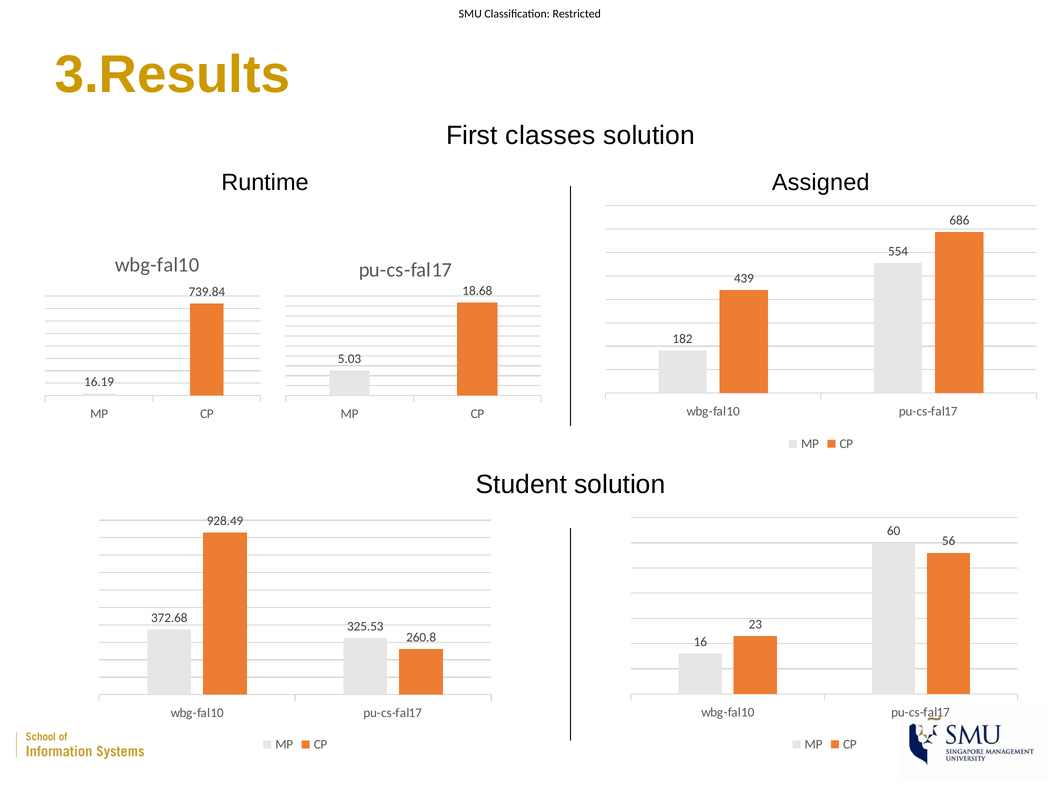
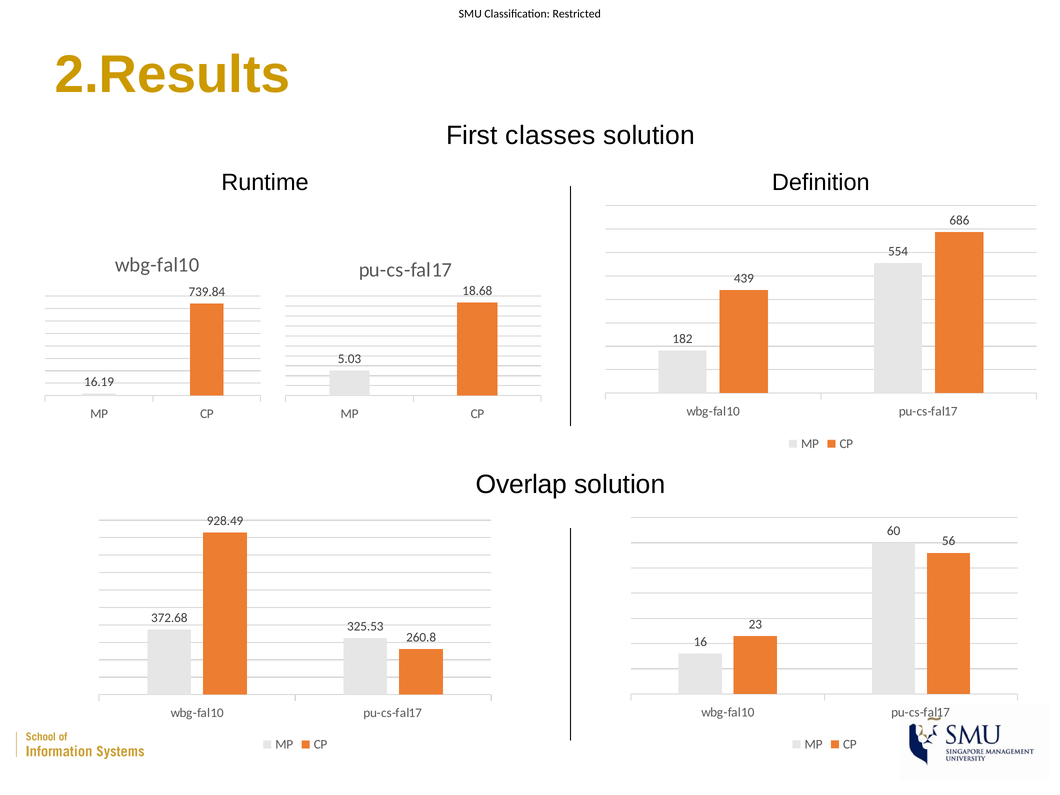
3.Results: 3.Results -> 2.Results (172, 75)
Assigned: Assigned -> Definition (821, 182)
Student: Student -> Overlap (521, 485)
